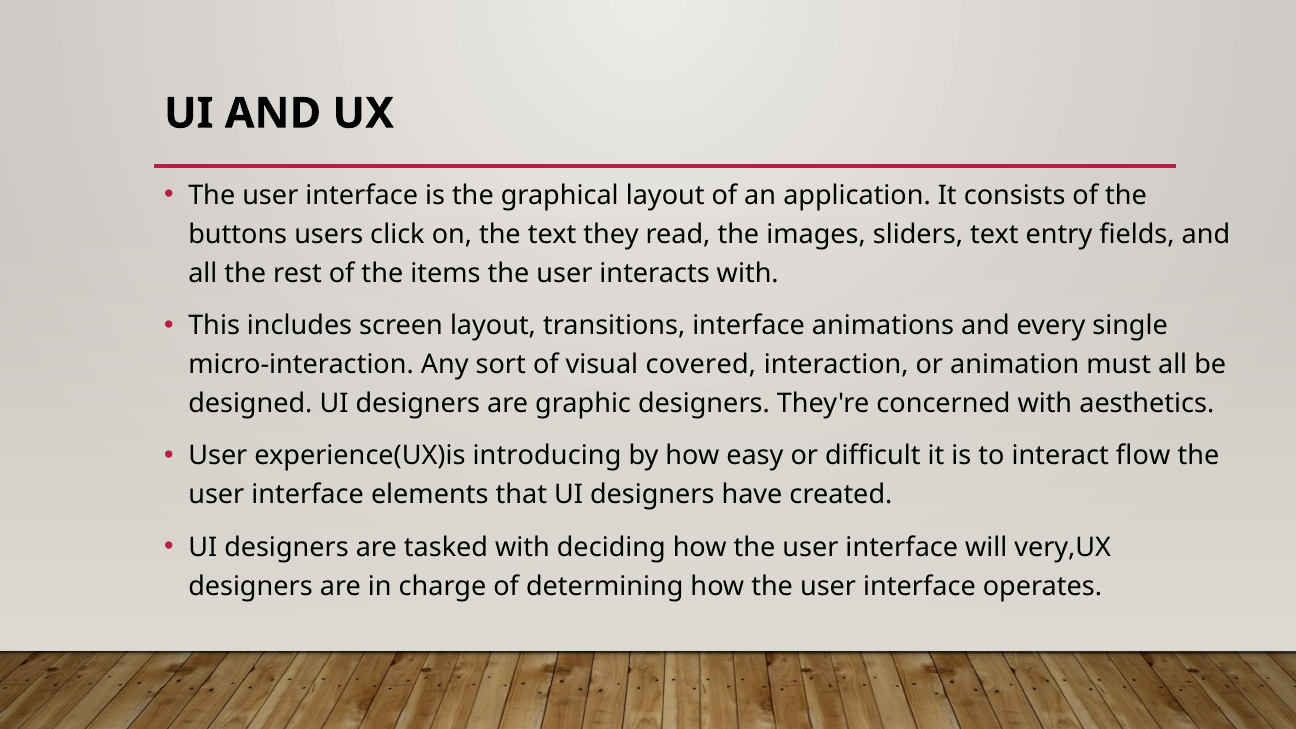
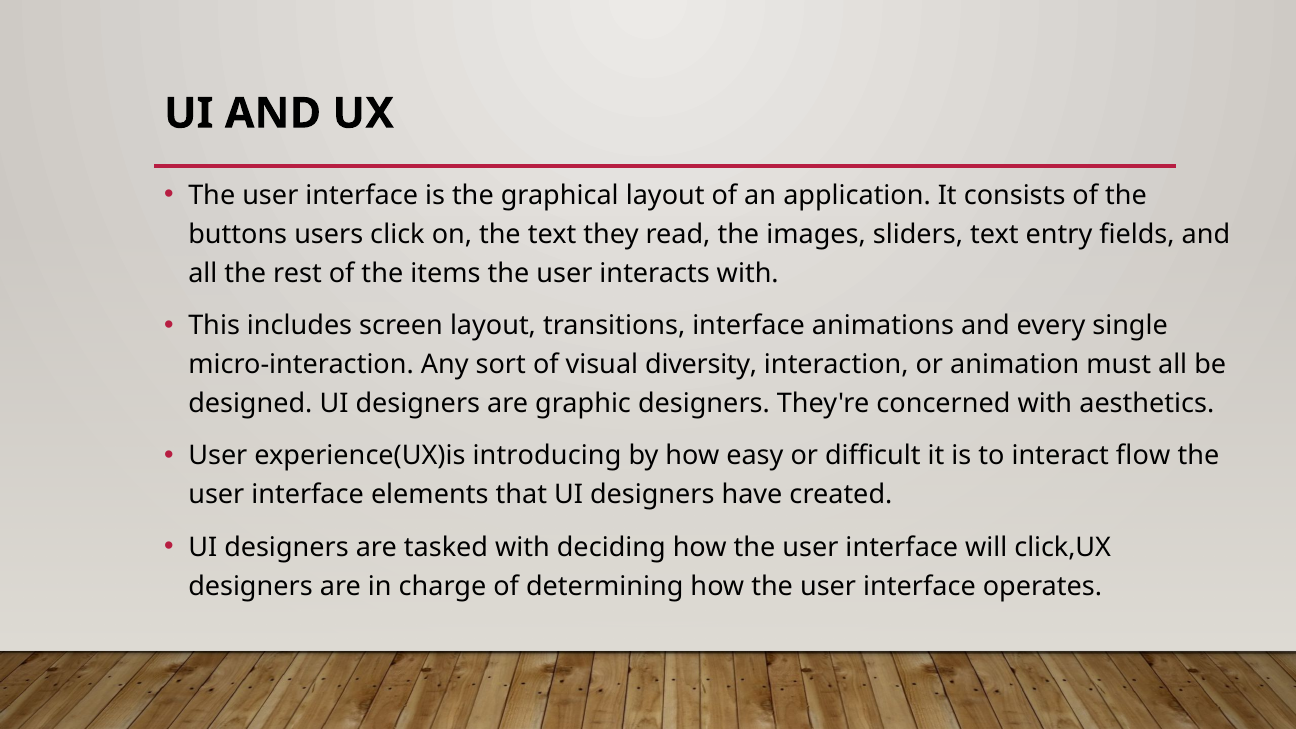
covered: covered -> diversity (701, 365)
very,UX: very,UX -> click,UX (1063, 547)
